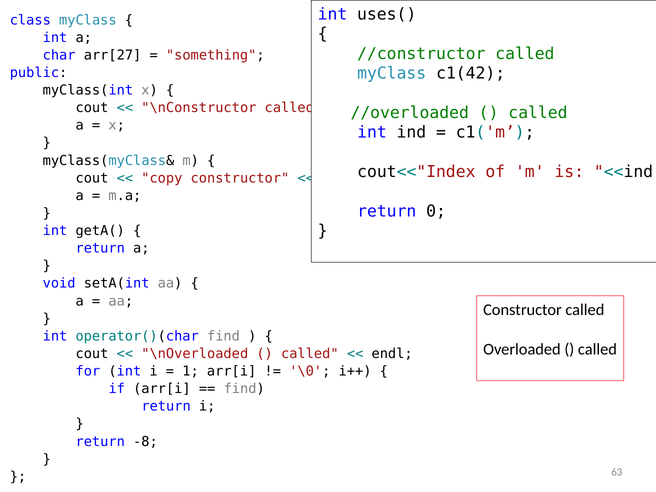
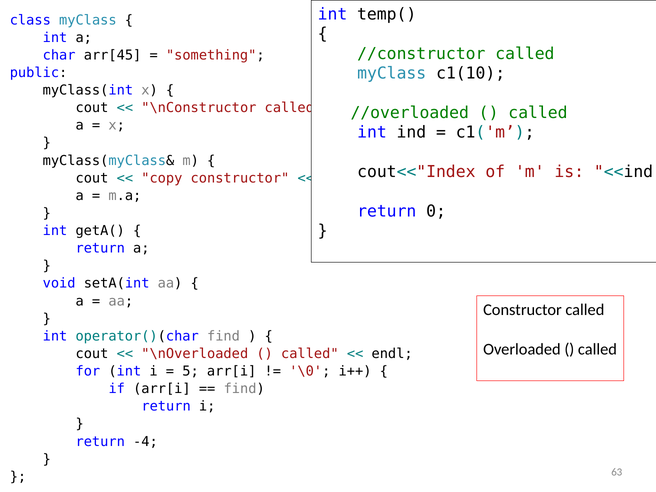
uses(: uses( -> temp( (387, 14)
arr[27: arr[27 -> arr[45 (113, 55)
c1(42: c1(42 -> c1(10 (471, 73)
1: 1 -> 5 (191, 371)
-8: -8 -> -4 (145, 442)
